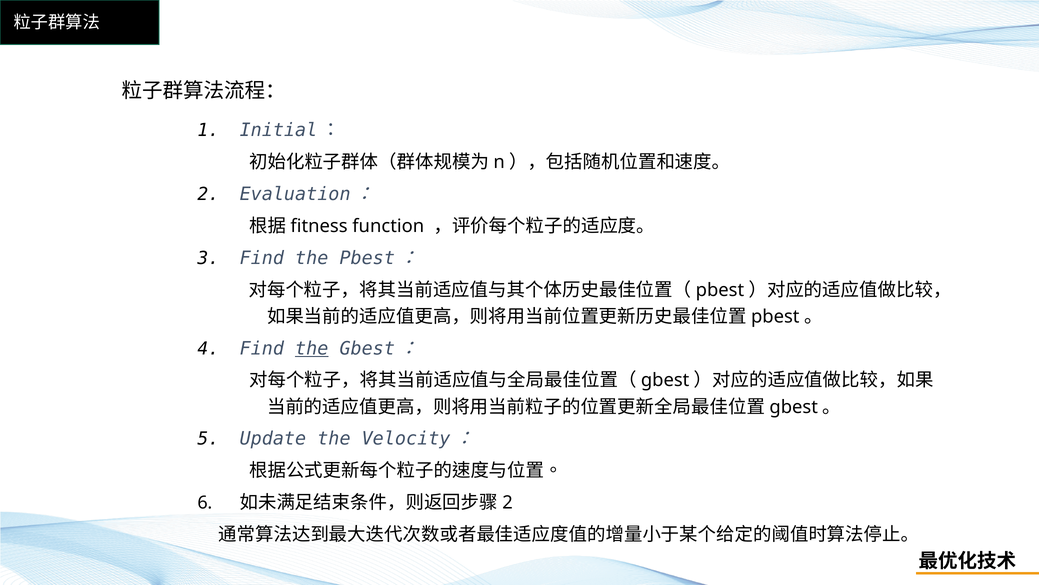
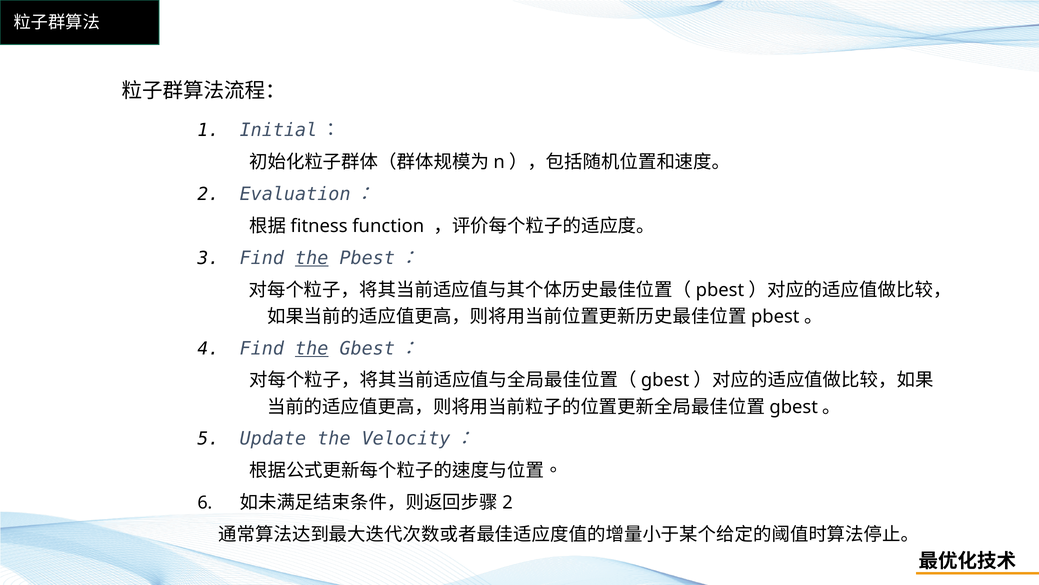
the underline: none -> present (312, 258)
